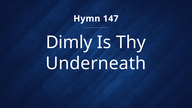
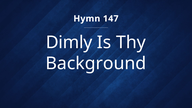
Underneath: Underneath -> Background (96, 63)
